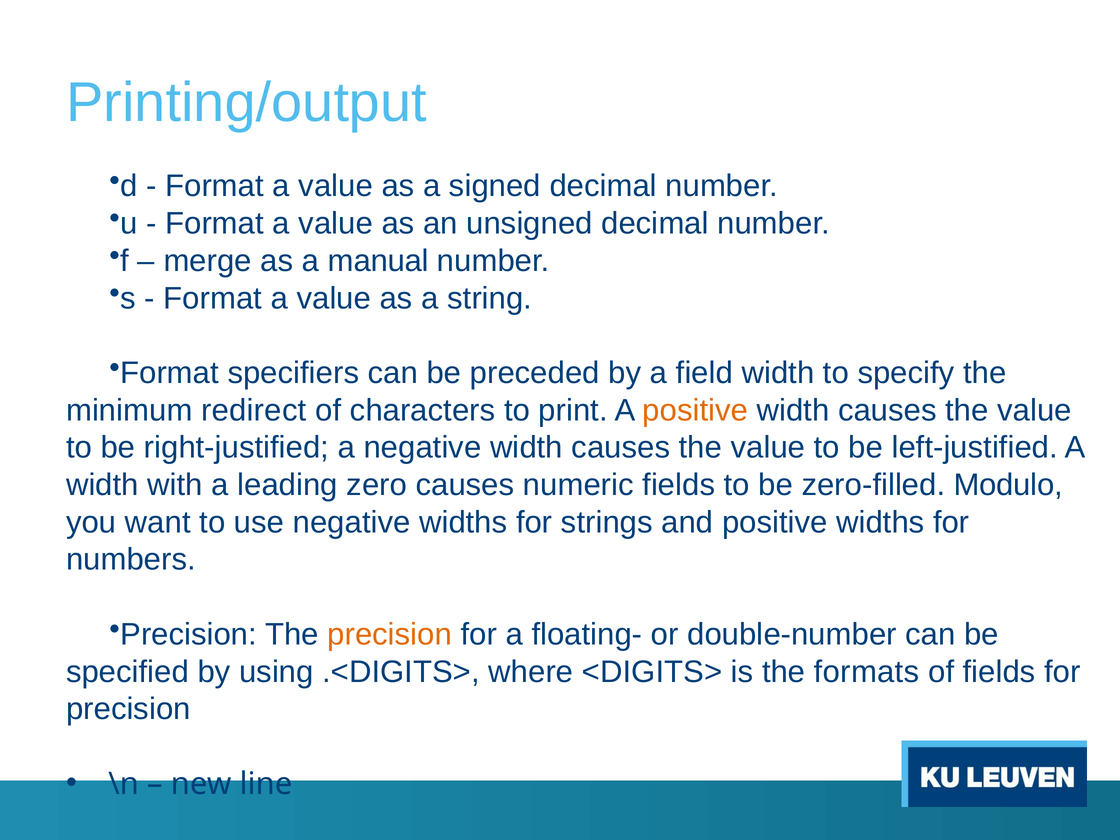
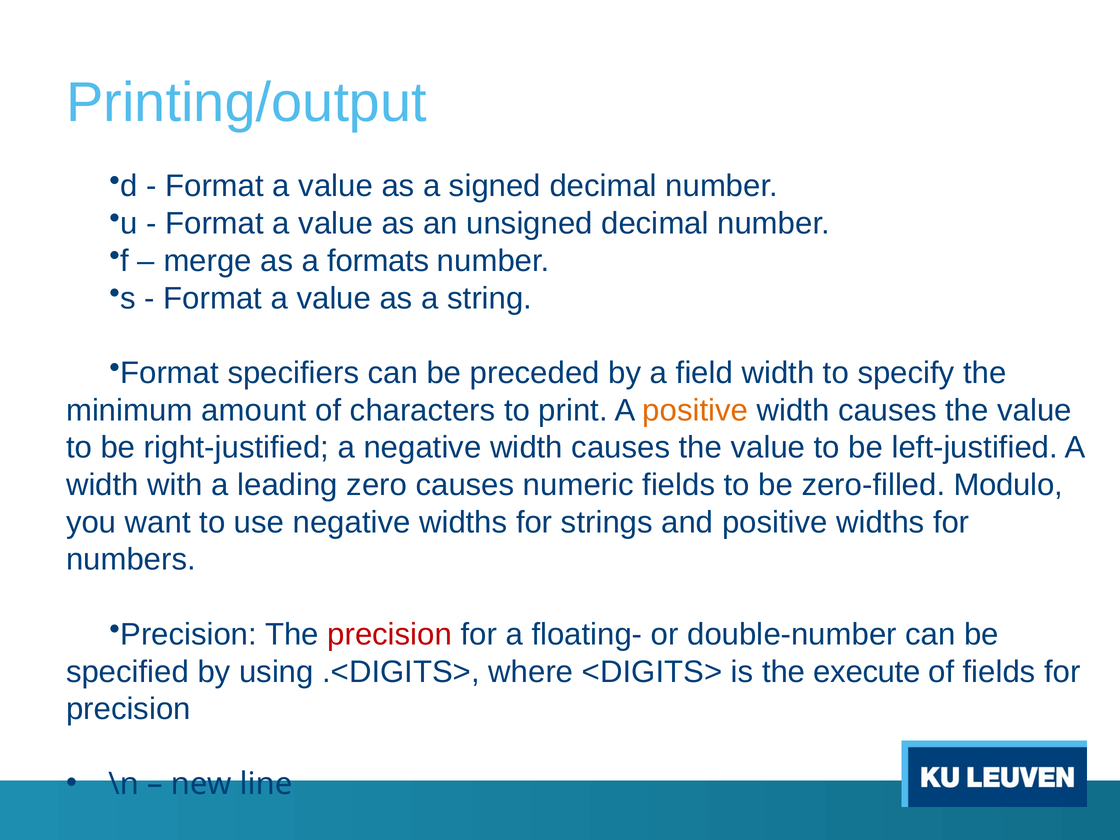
manual: manual -> formats (378, 261)
redirect: redirect -> amount (254, 410)
precision colour: orange -> red (390, 634)
formats: formats -> execute (867, 672)
